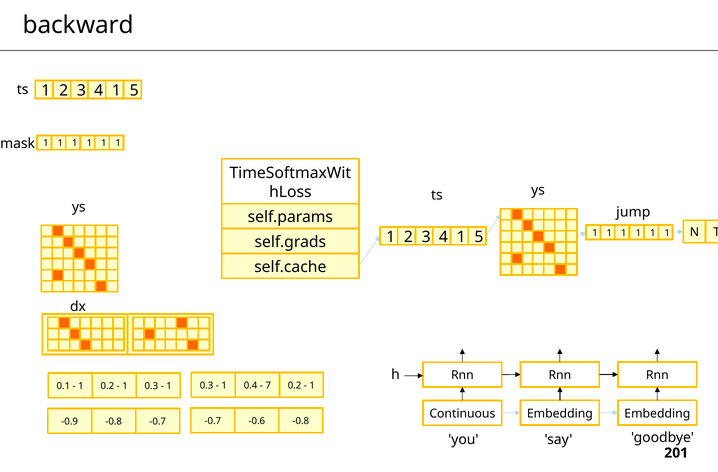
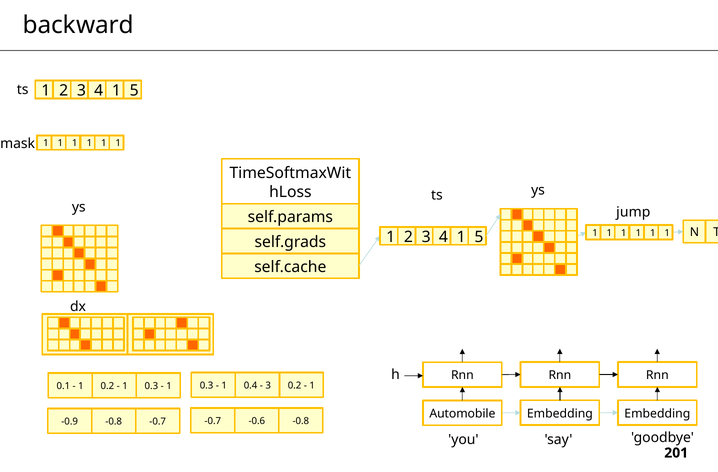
7: 7 -> 3 (268, 385)
Continuous: Continuous -> Automobile (462, 413)
